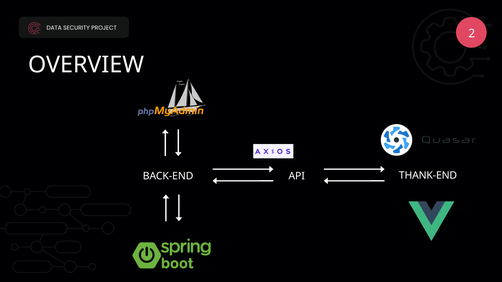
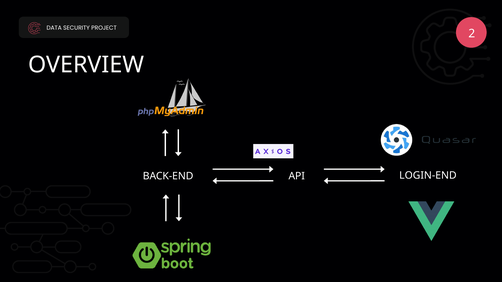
THANK-END: THANK-END -> LOGIN-END (428, 176)
